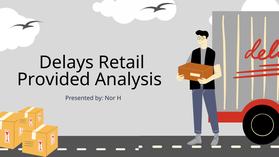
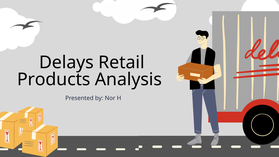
Provided: Provided -> Products (54, 79)
